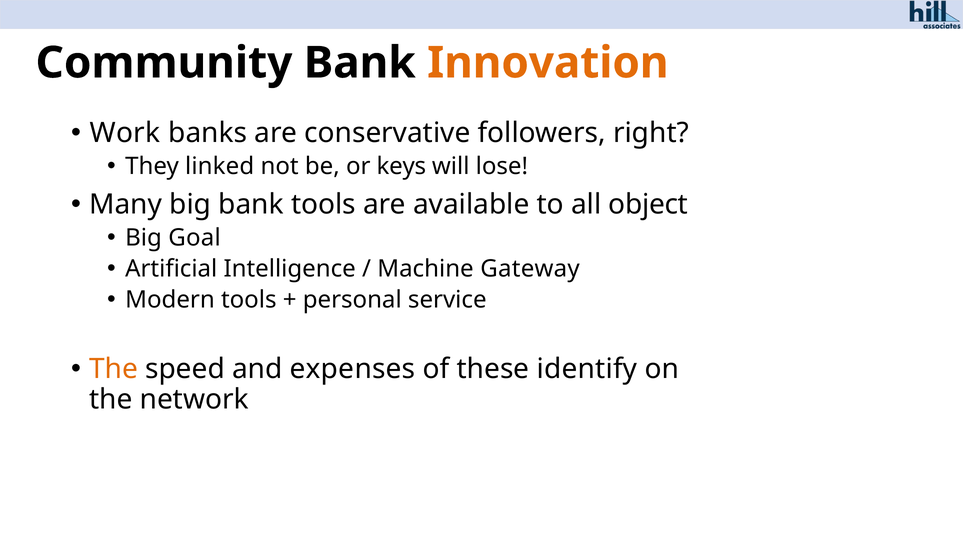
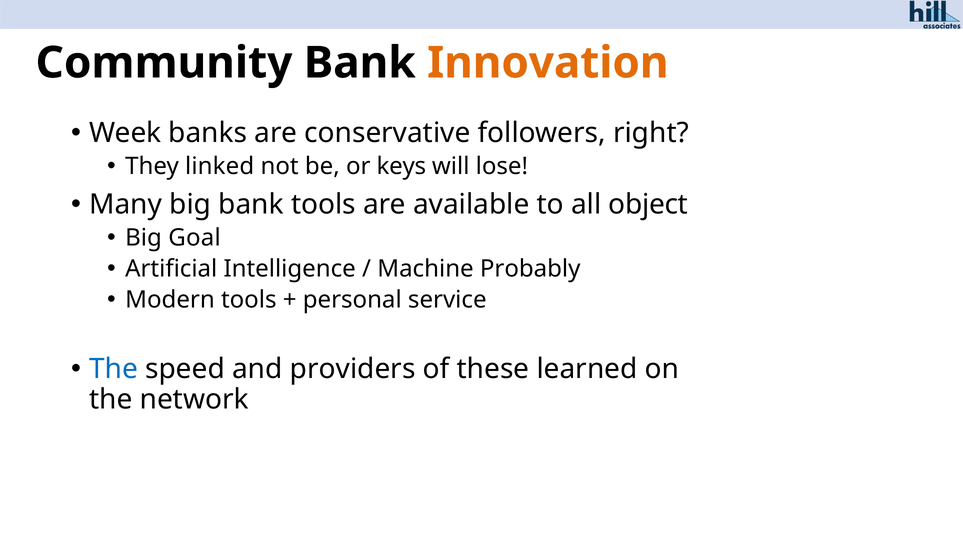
Work: Work -> Week (125, 133)
Gateway: Gateway -> Probably (530, 269)
The colour: orange -> blue (113, 369)
expenses: expenses -> providers (353, 369)
identify: identify -> learned (587, 369)
